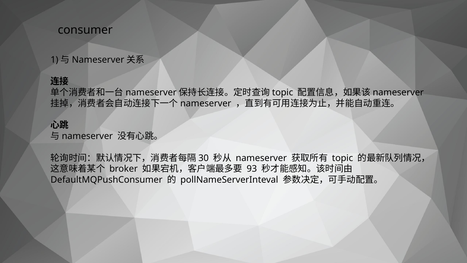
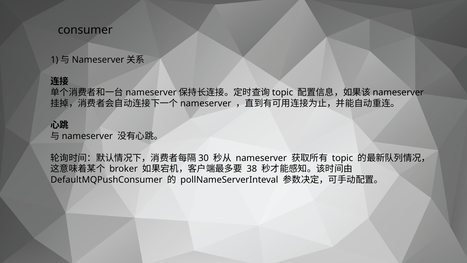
93: 93 -> 38 (252, 169)
